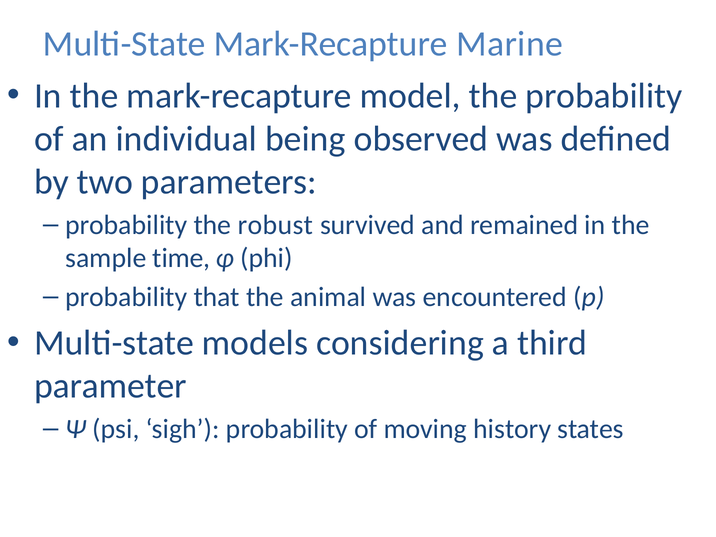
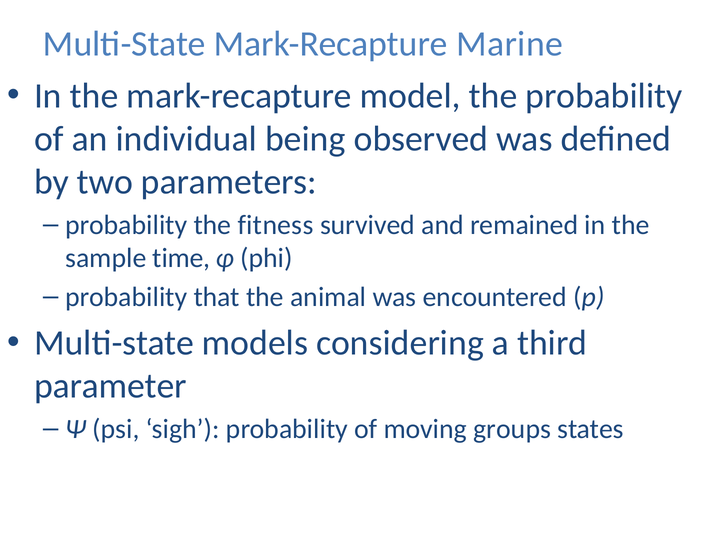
robust: robust -> fitness (276, 225)
history: history -> groups (512, 429)
